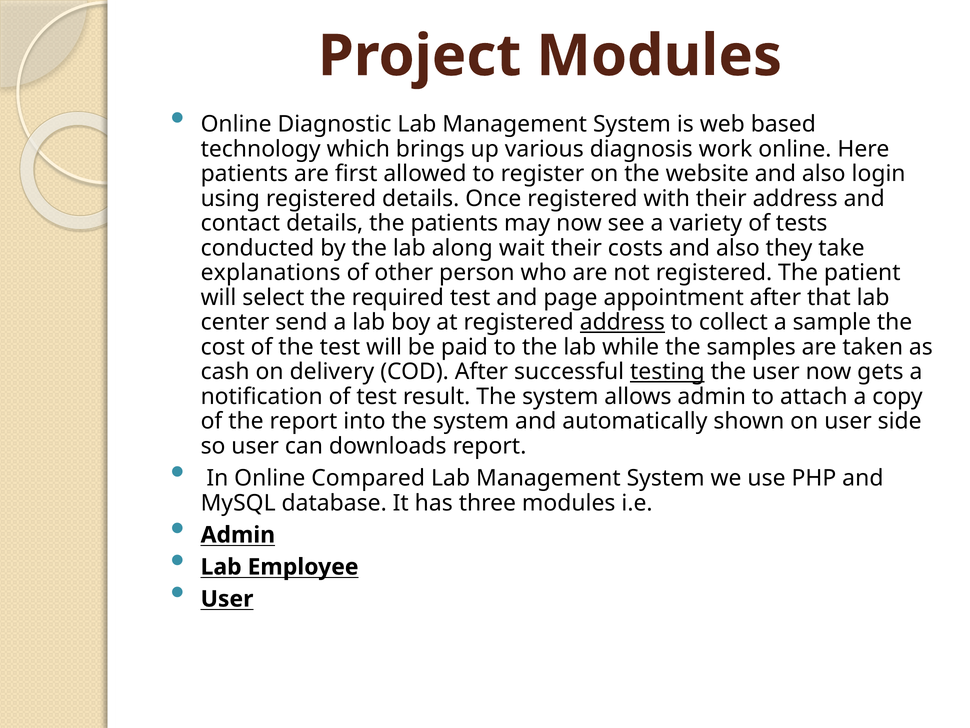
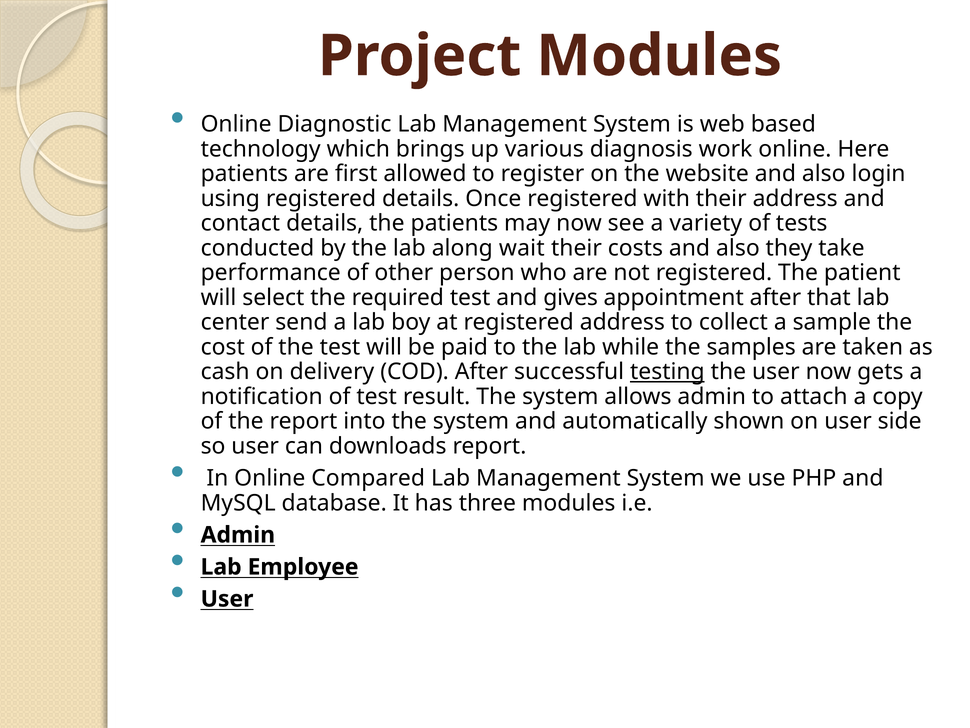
explanations: explanations -> performance (271, 273)
page: page -> gives (571, 297)
address underline: present -> none (622, 322)
